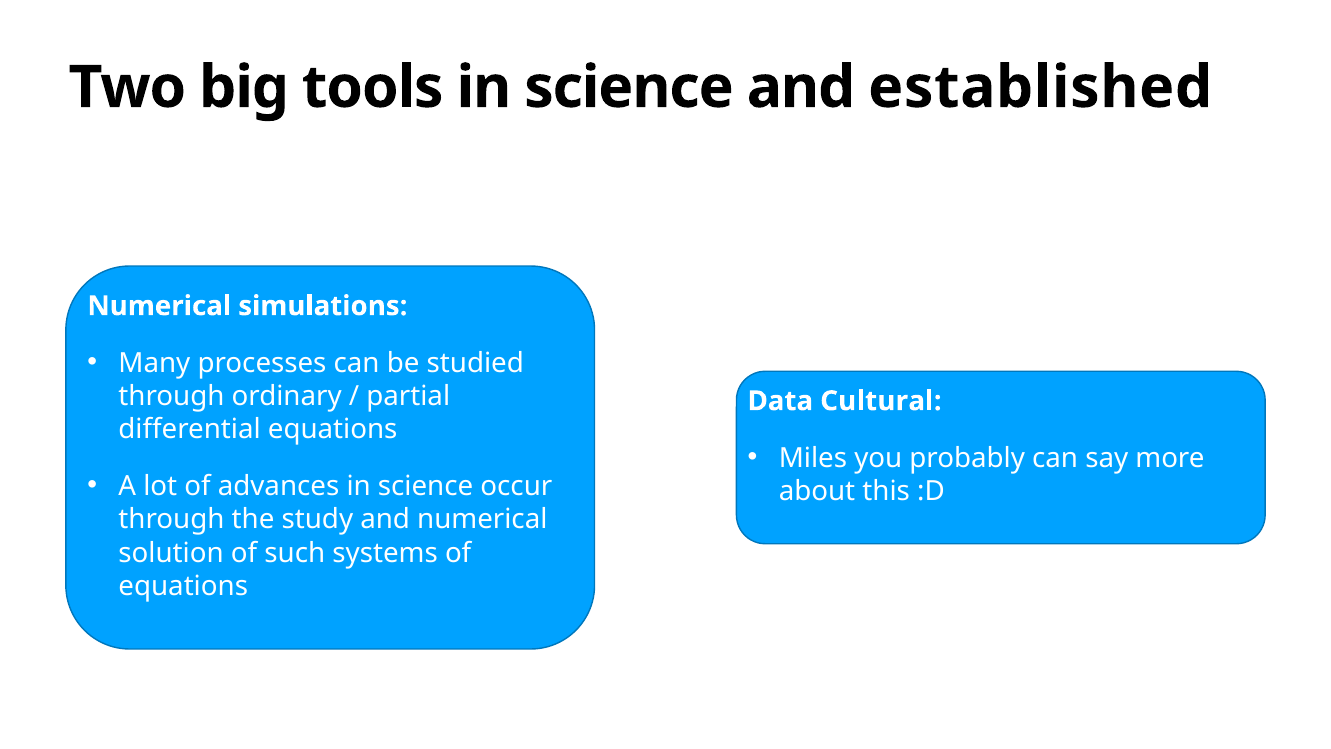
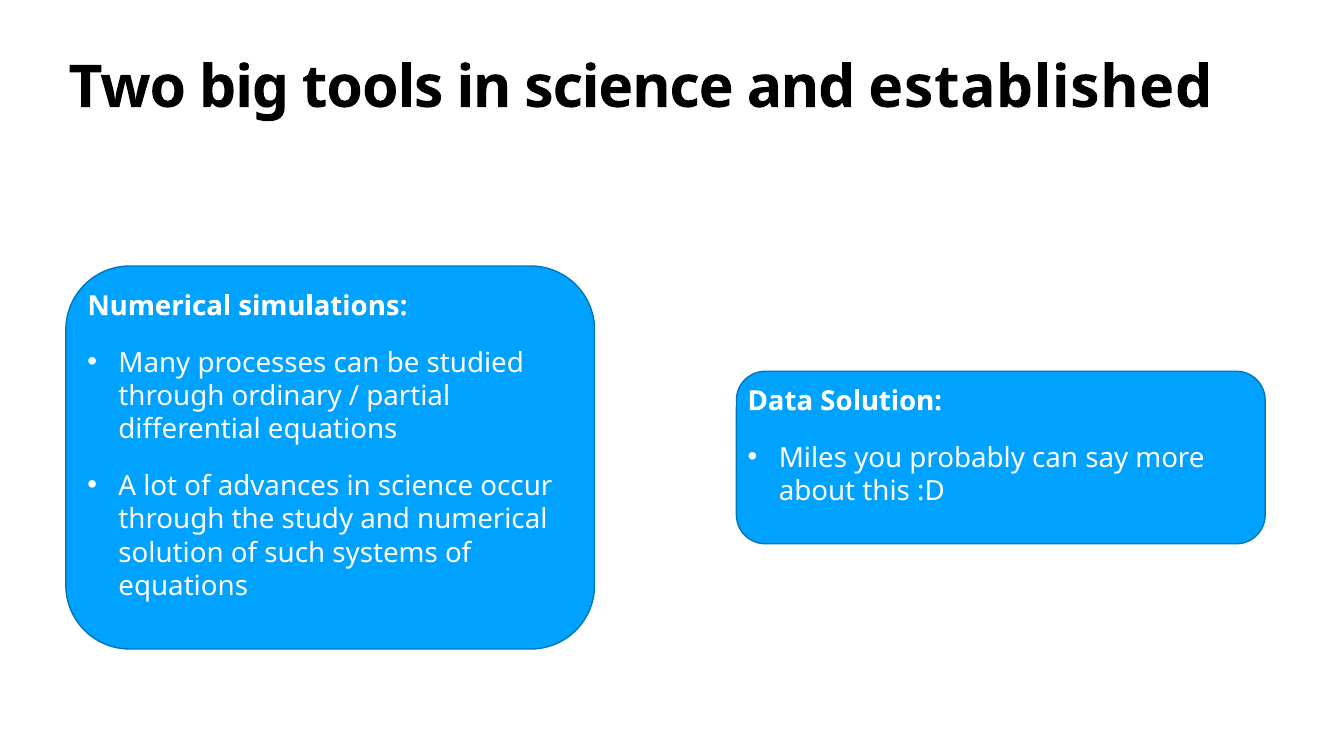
Data Cultural: Cultural -> Solution (881, 401)
